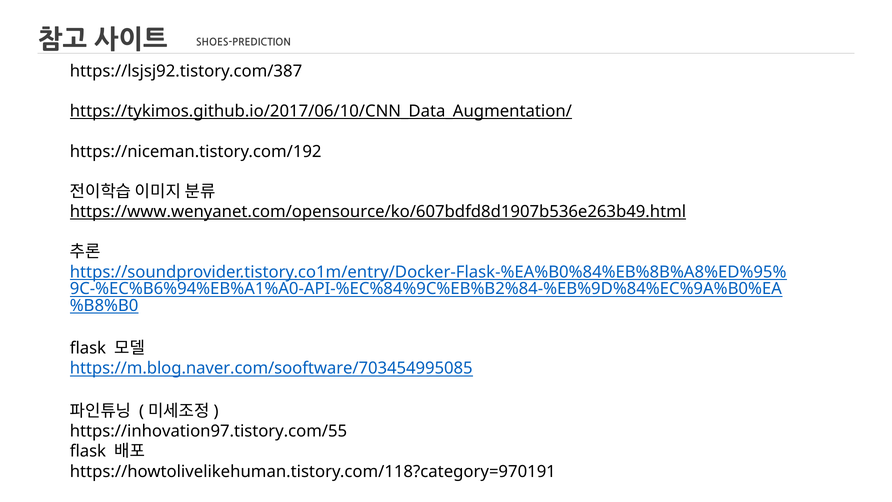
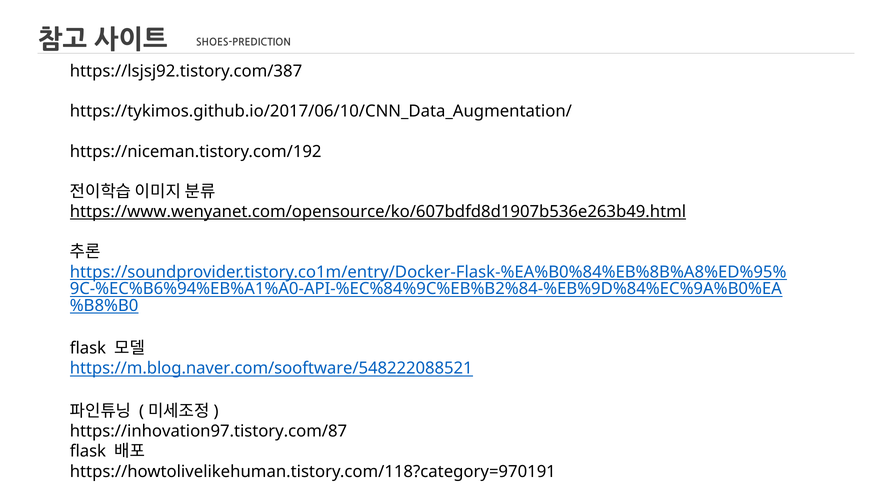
https://tykimos.github.io/2017/06/10/CNN_Data_Augmentation/ underline: present -> none (321, 111)
https://m.blog.naver.com/sooftware/703454995085: https://m.blog.naver.com/sooftware/703454995085 -> https://m.blog.naver.com/sooftware/548222088521 (271, 368)
https://inhovation97.tistory.com/55: https://inhovation97.tistory.com/55 -> https://inhovation97.tistory.com/87 (208, 431)
